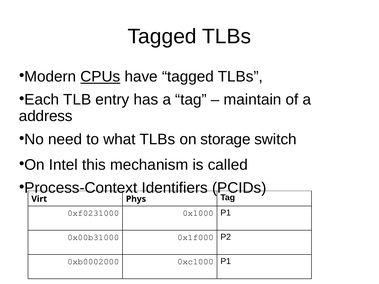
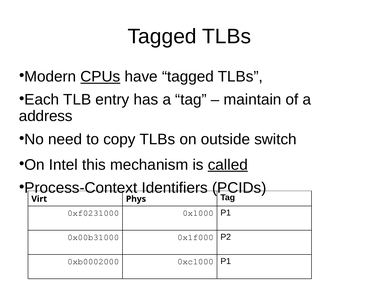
what: what -> copy (119, 140)
storage: storage -> outside (225, 140)
called underline: none -> present (228, 165)
